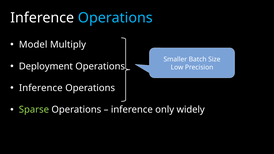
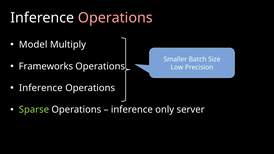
Operations colour: light blue -> pink (115, 18)
Deployment: Deployment -> Frameworks (46, 66)
widely: widely -> server (191, 110)
